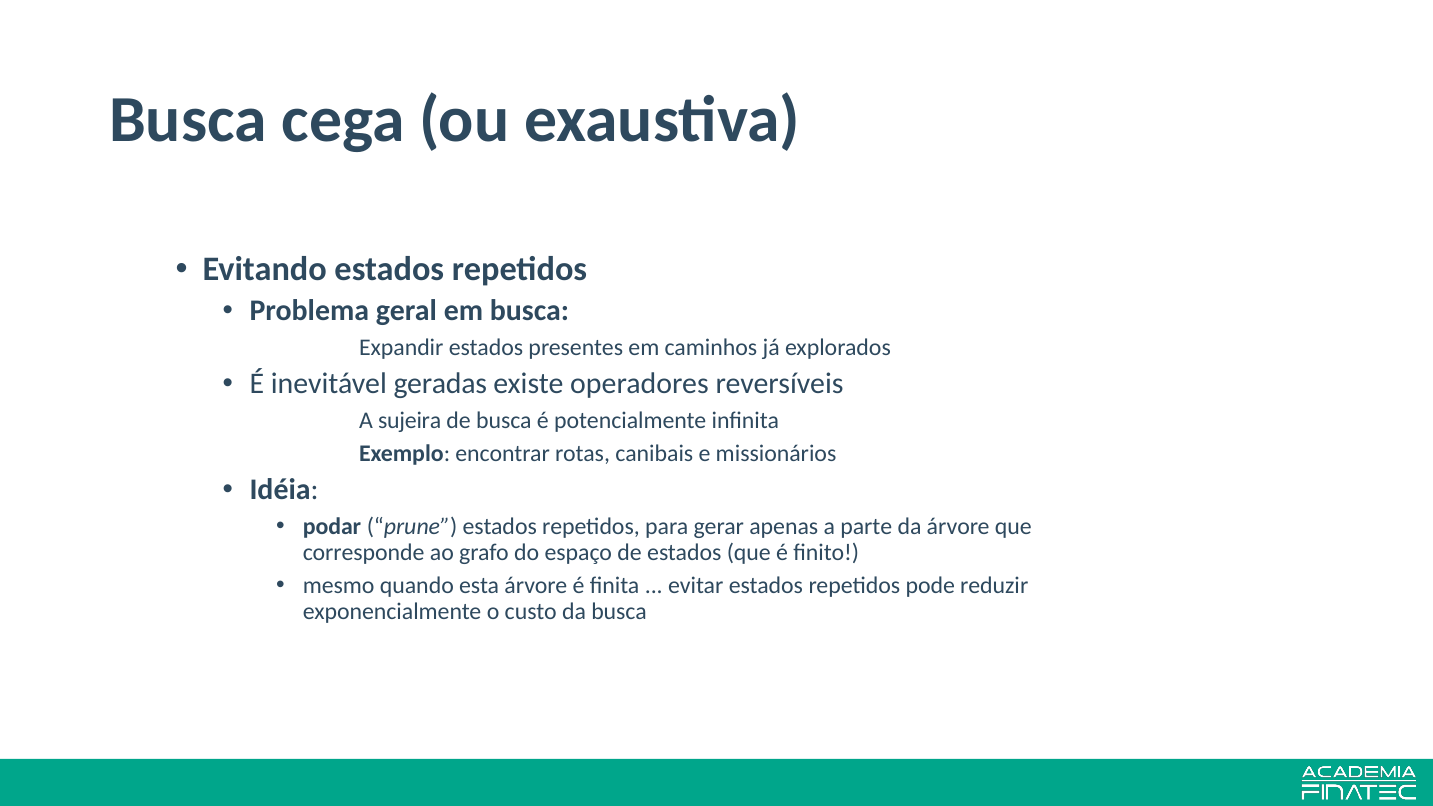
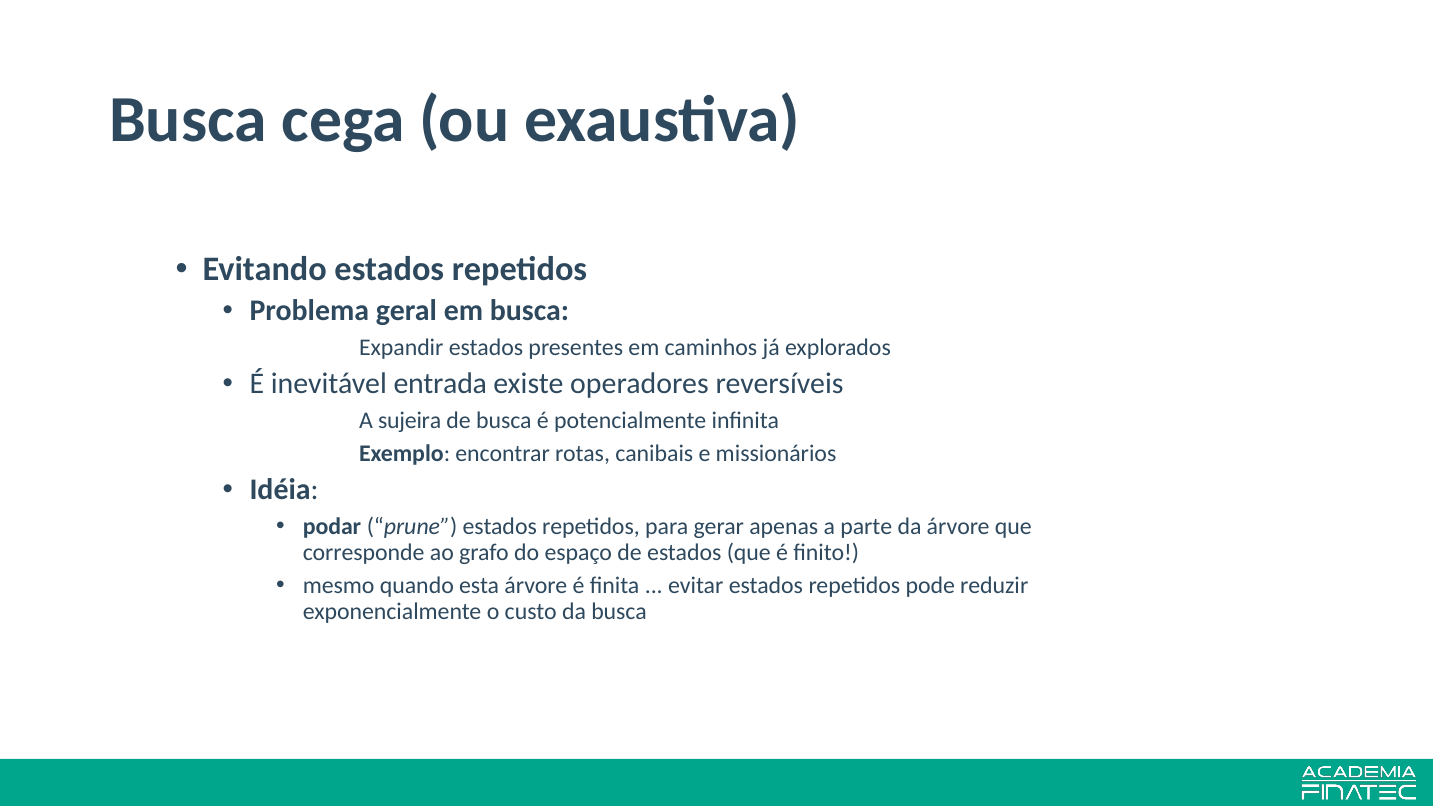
geradas: geradas -> entrada (440, 384)
